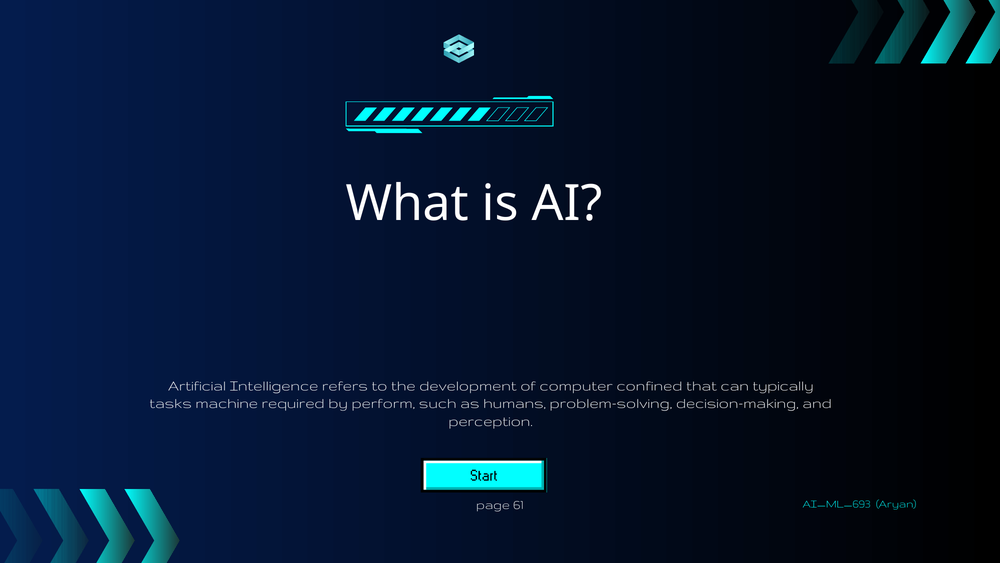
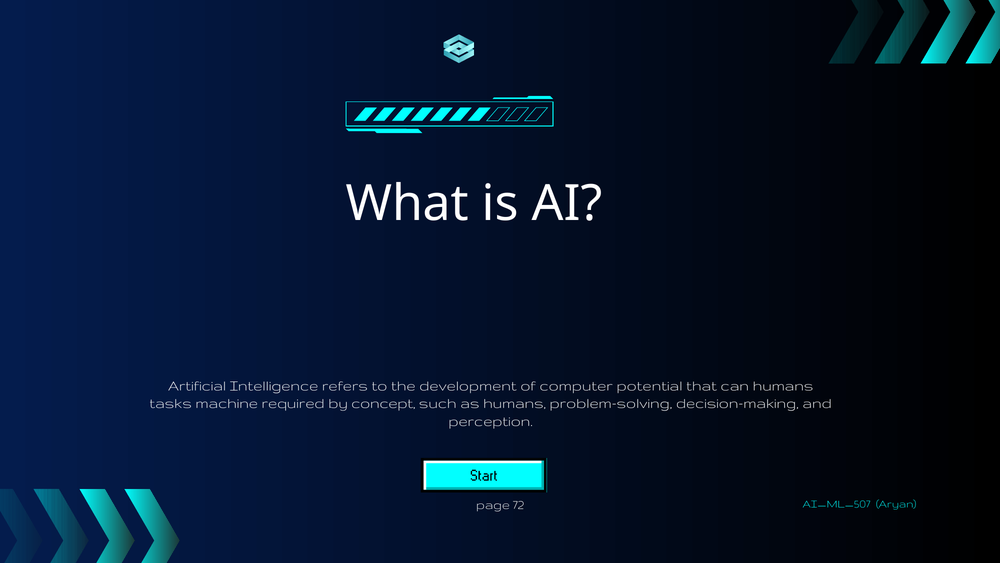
confined: confined -> potential (649, 385)
can typically: typically -> humans (783, 385)
perform: perform -> concept (383, 403)
AI_ML_693: AI_ML_693 -> AI_ML_507 (836, 503)
61: 61 -> 72 (519, 504)
